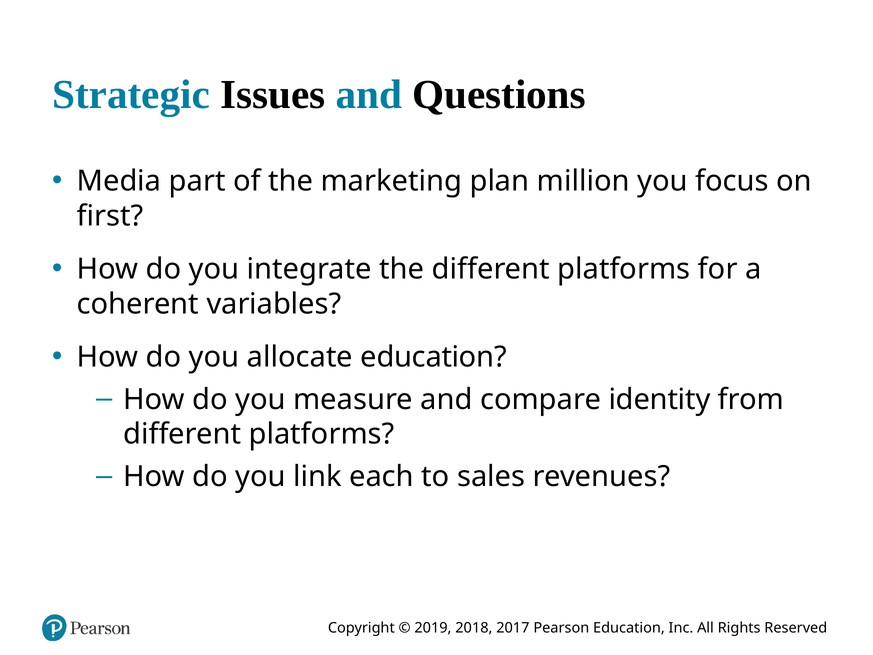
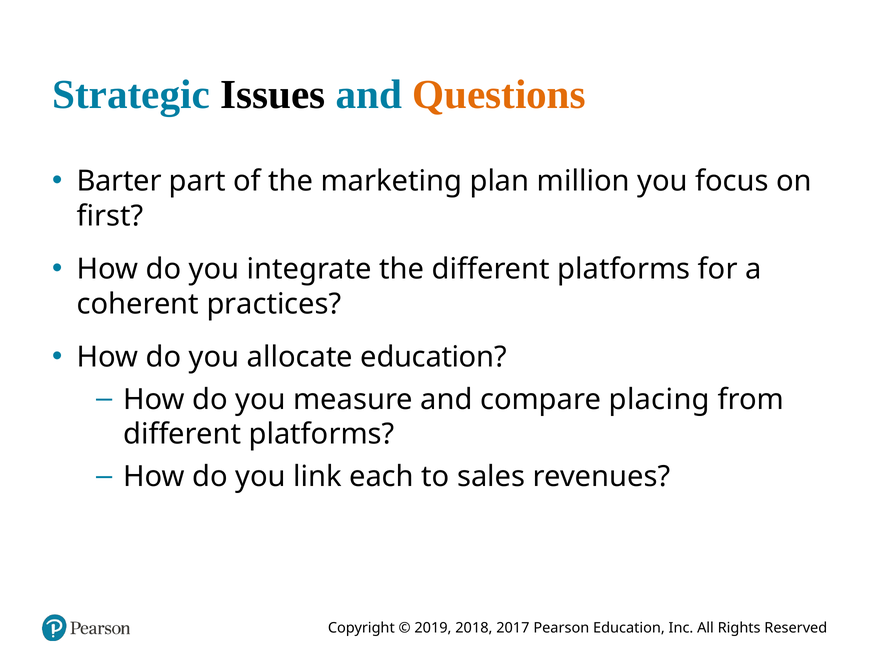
Questions colour: black -> orange (499, 95)
Media: Media -> Barter (119, 181)
variables: variables -> practices (274, 304)
identity: identity -> placing (659, 399)
